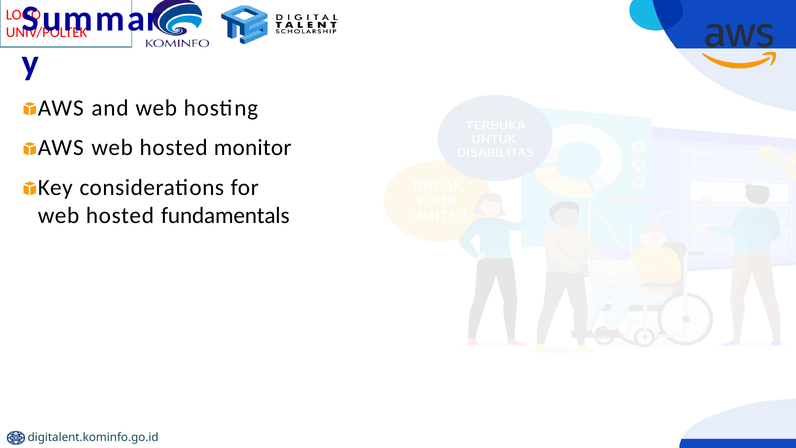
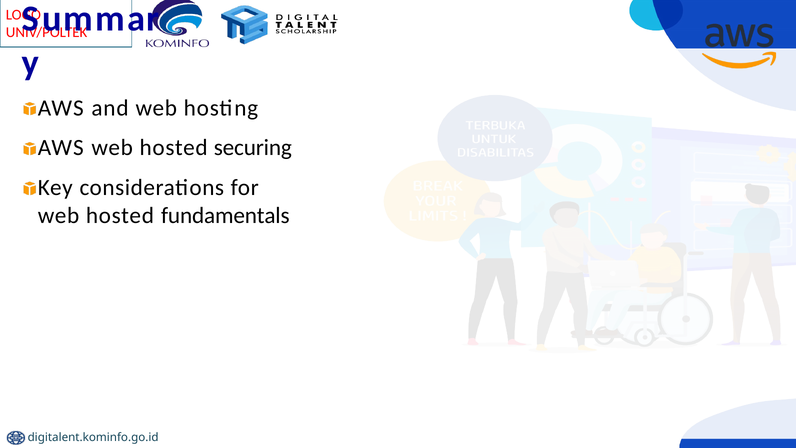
monitor: monitor -> securing (253, 148)
